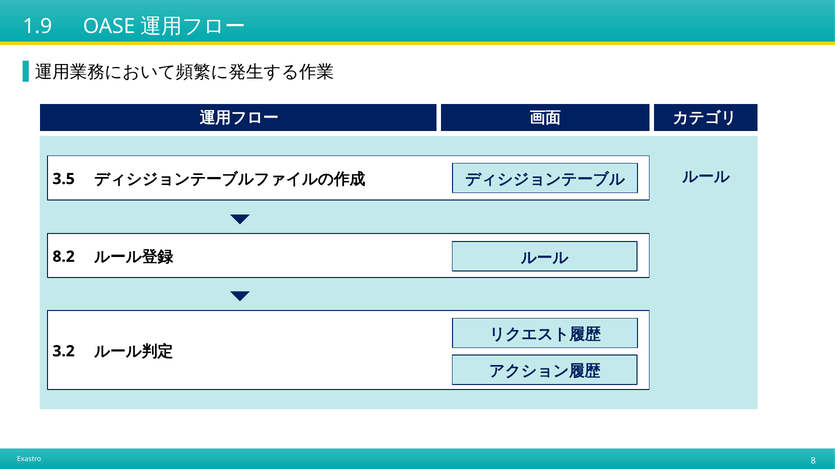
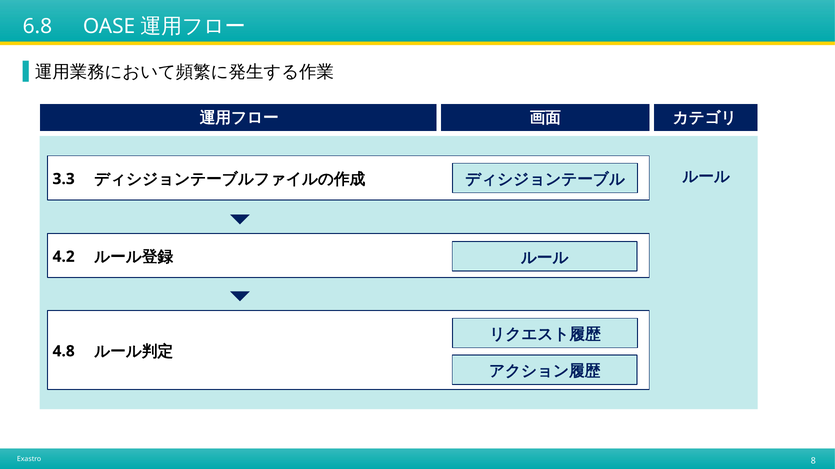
1.9: 1.9 -> 6.8 (37, 27)
3.5: 3.5 -> 3.3 (64, 179)
8.2: 8.2 -> 4.2 (64, 257)
3.2: 3.2 -> 4.8 (64, 352)
